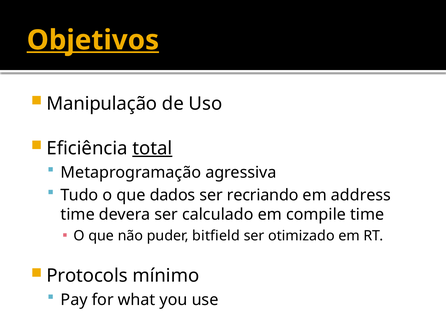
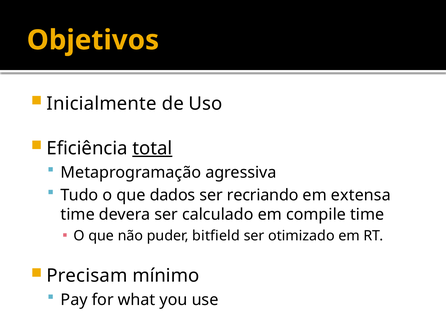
Objetivos underline: present -> none (93, 40)
Manipulação: Manipulação -> Inicialmente (102, 103)
address: address -> extensa (361, 195)
Protocols: Protocols -> Precisam (87, 275)
